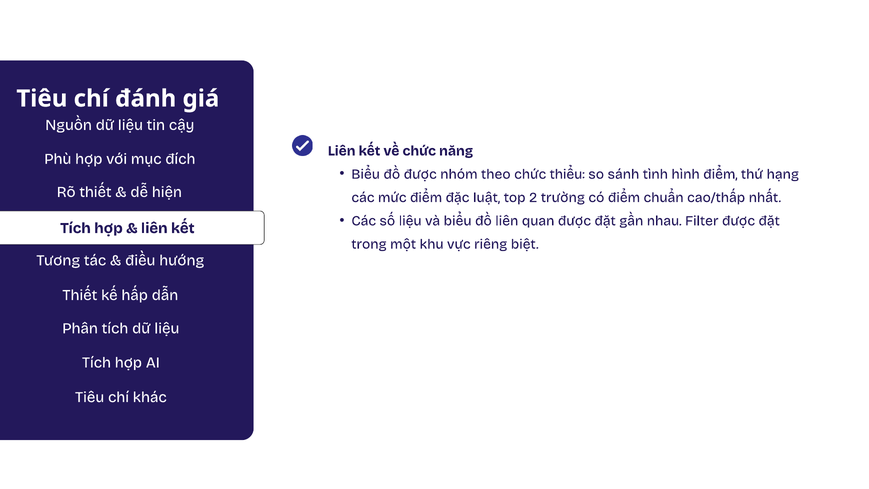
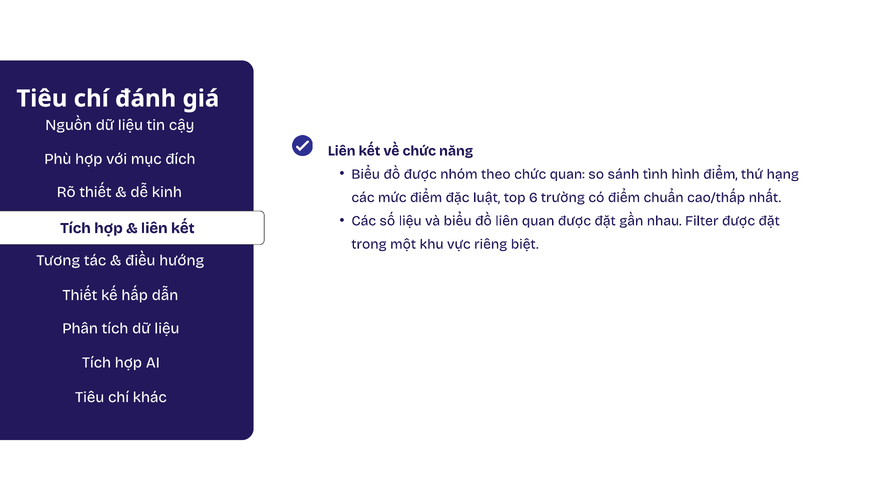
chức thiểu: thiểu -> quan (567, 174)
hiện: hiện -> kinh (167, 192)
2: 2 -> 6 (533, 197)
